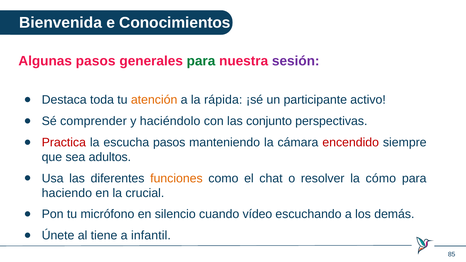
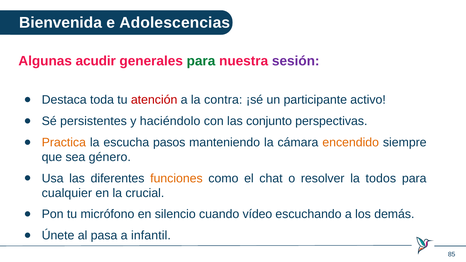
Conocimientos: Conocimientos -> Adolescencias (175, 23)
Algunas pasos: pasos -> acudir (96, 61)
atención colour: orange -> red (154, 100)
rápida: rápida -> contra (223, 100)
comprender: comprender -> persistentes (93, 121)
Practica colour: red -> orange (64, 142)
encendido colour: red -> orange (351, 142)
adultos: adultos -> género (110, 157)
cómo: cómo -> todos (381, 178)
haciendo: haciendo -> cualquier (67, 193)
tiene: tiene -> pasa (104, 236)
